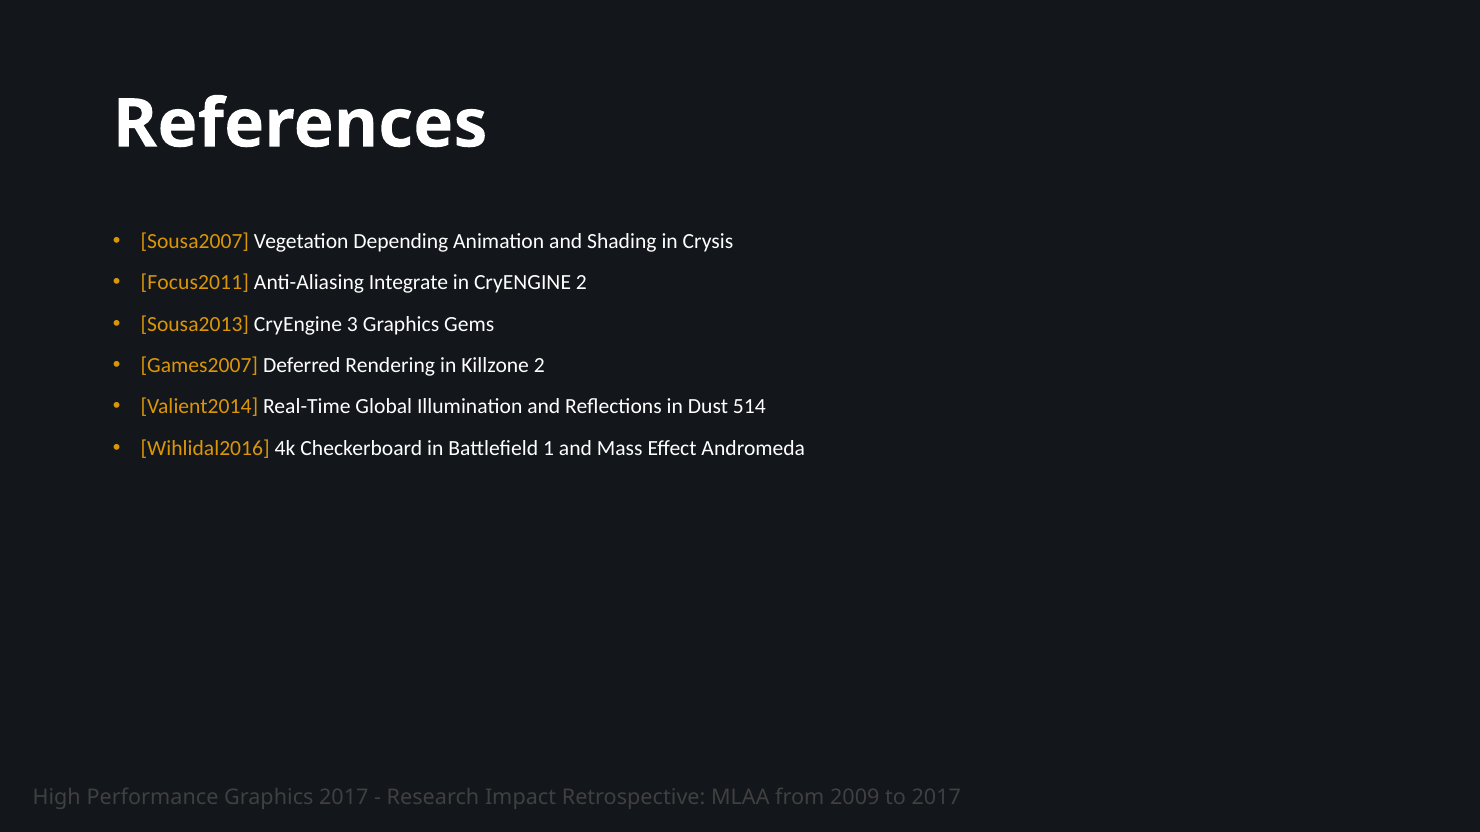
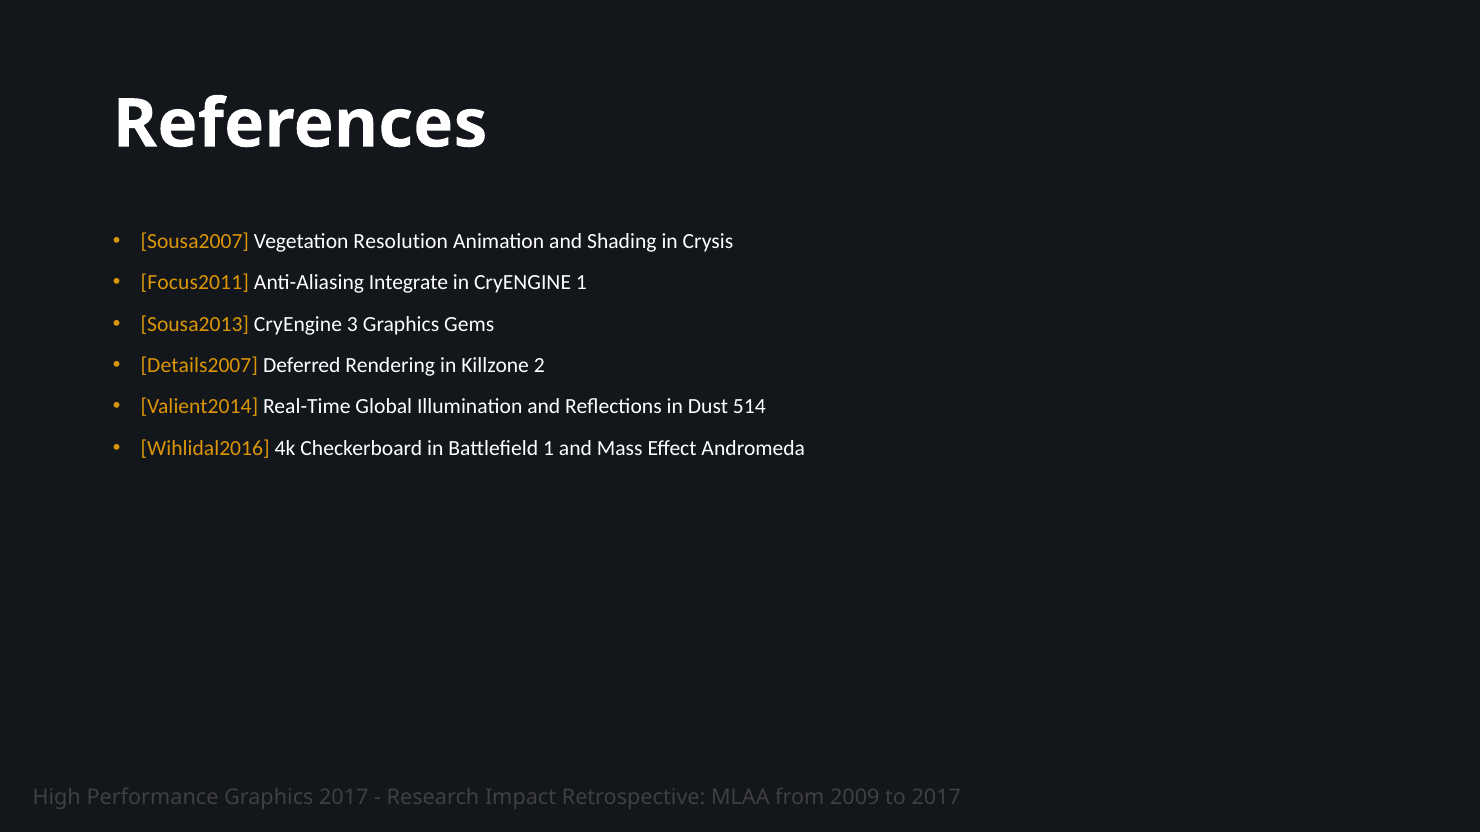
Depending: Depending -> Resolution (401, 242)
CryENGINE 2: 2 -> 1 (581, 283)
Games2007: Games2007 -> Details2007 (199, 366)
